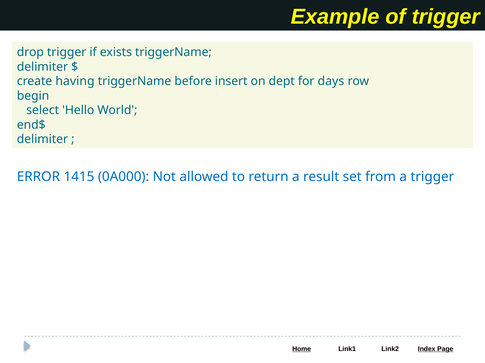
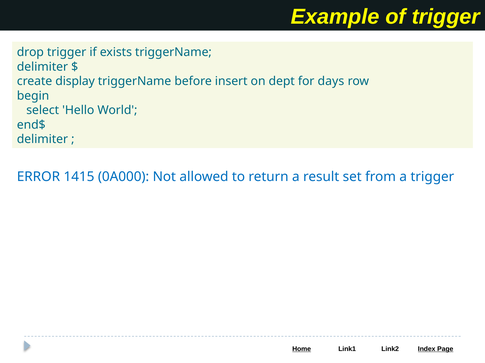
having: having -> display (75, 81)
